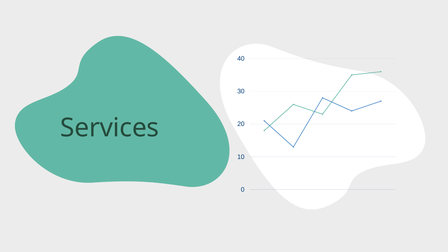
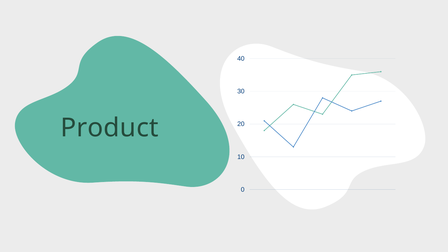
Services: Services -> Product (110, 128)
